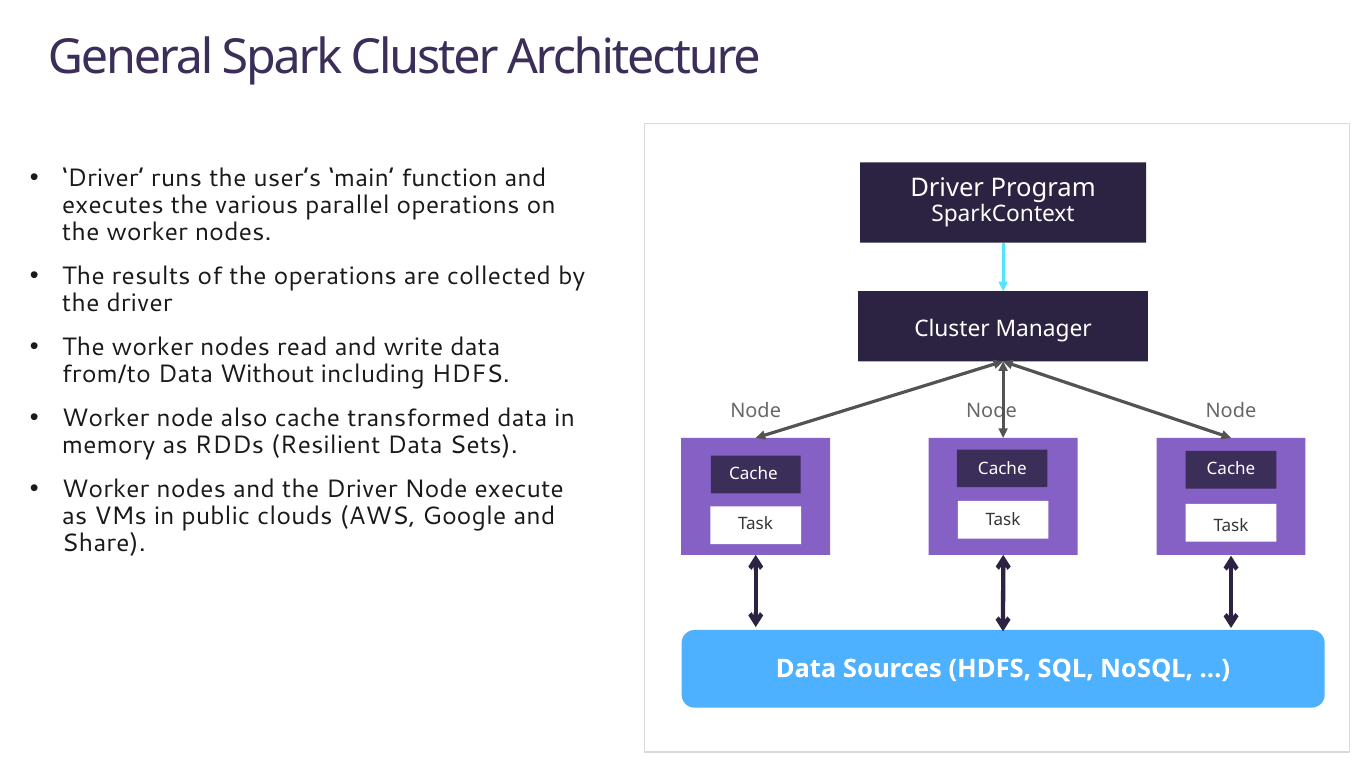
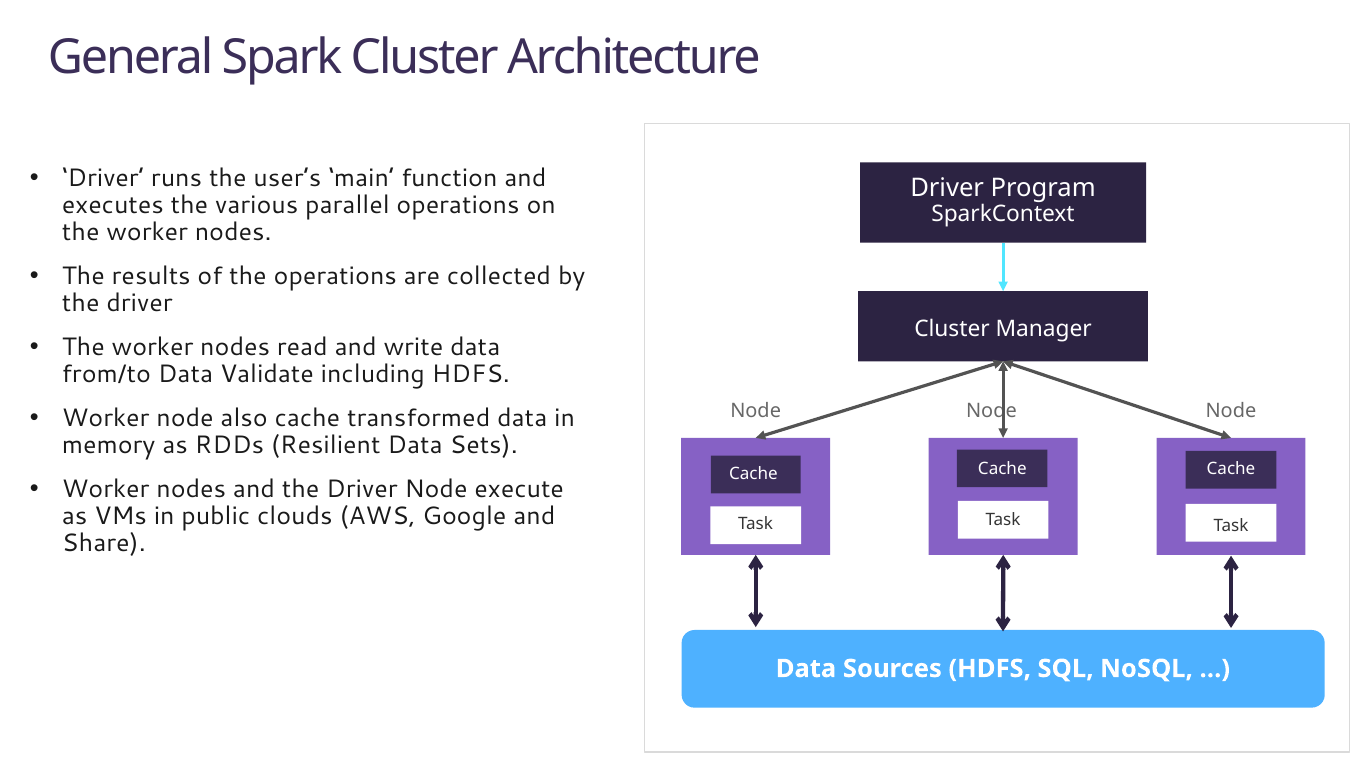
Without: Without -> Validate (267, 375)
